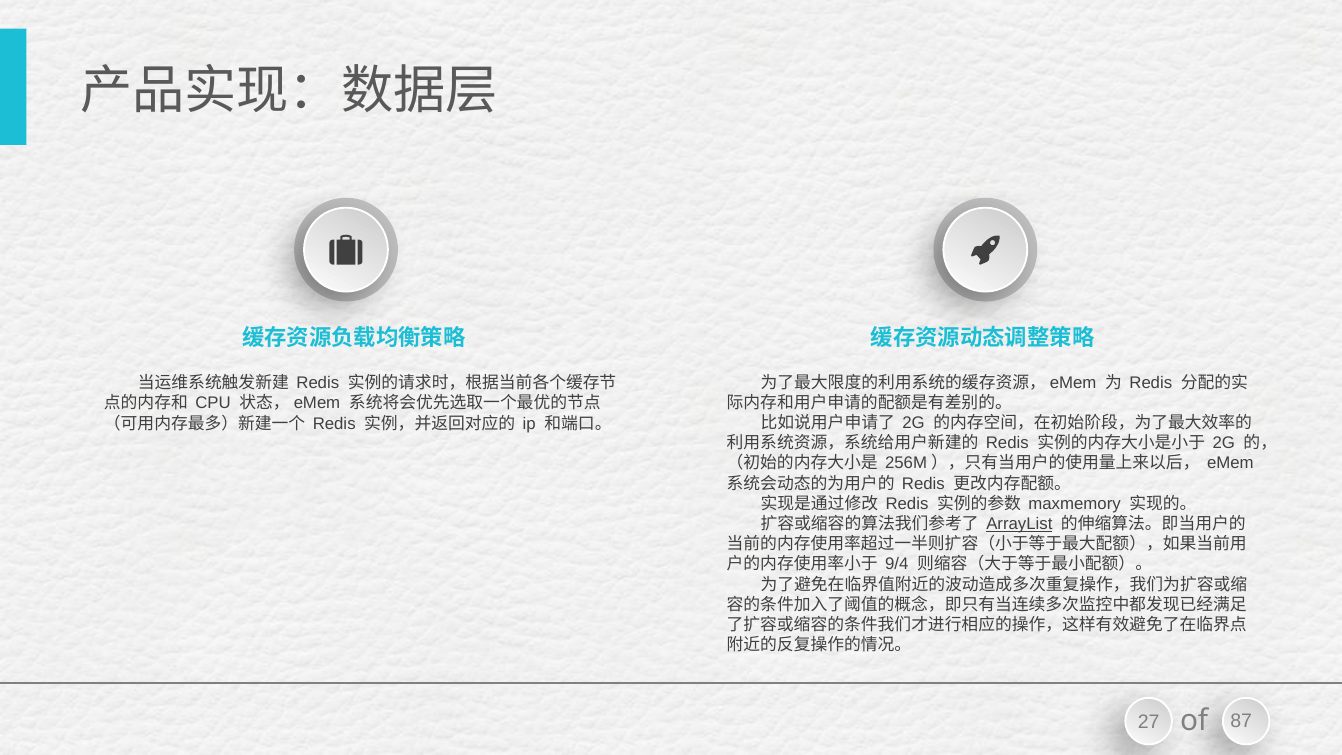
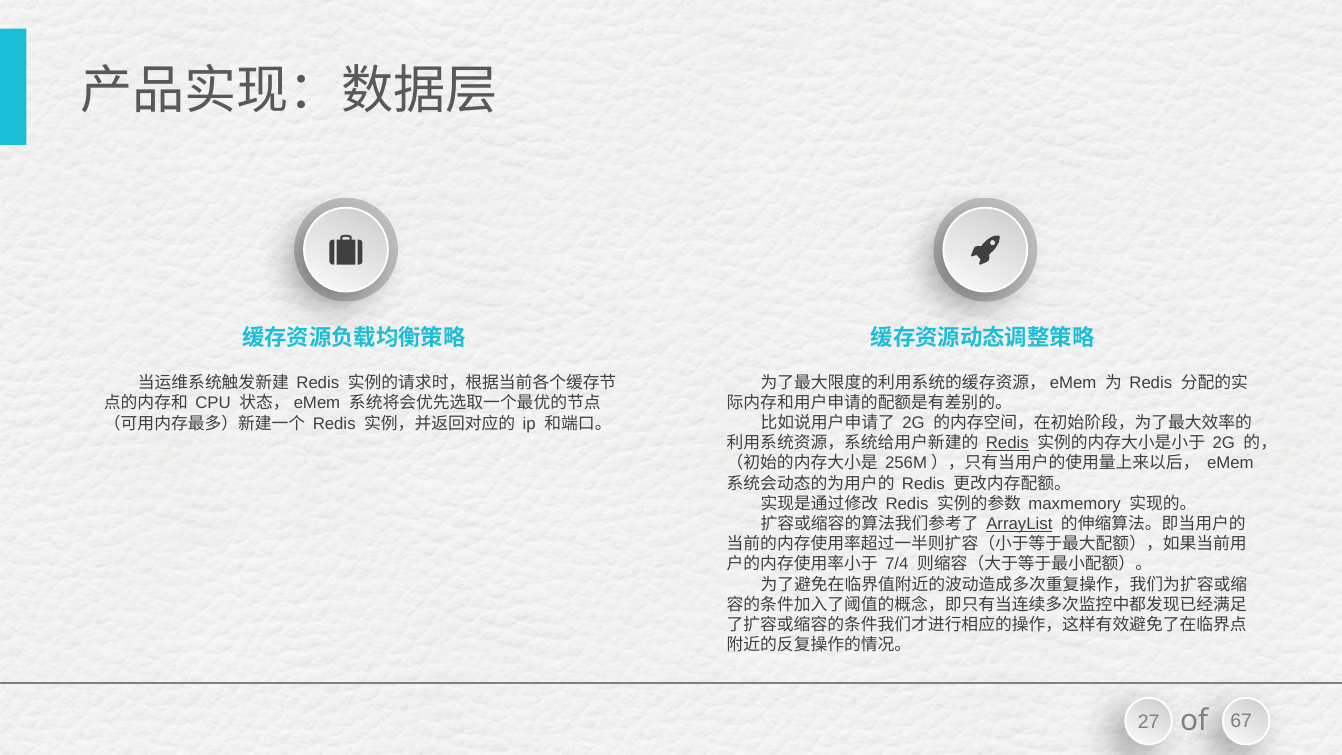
Redis underline: none -> present (1007, 443)
9/4: 9/4 -> 7/4 (897, 564)
87: 87 -> 67 (1241, 721)
